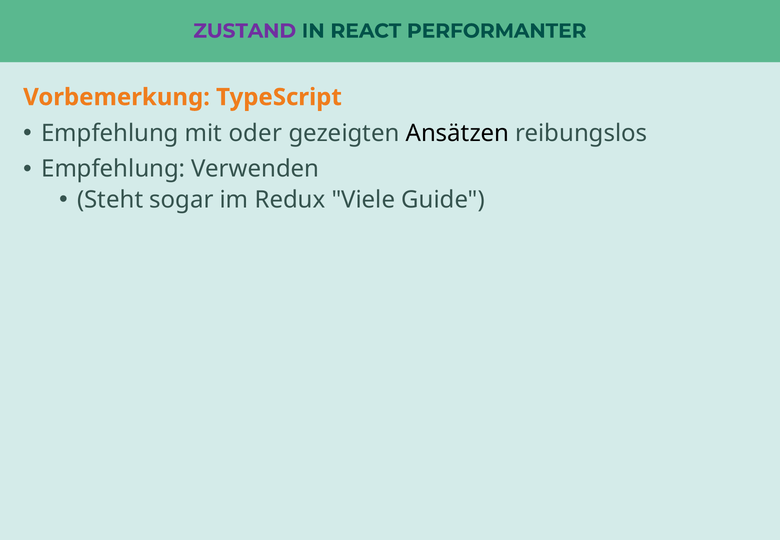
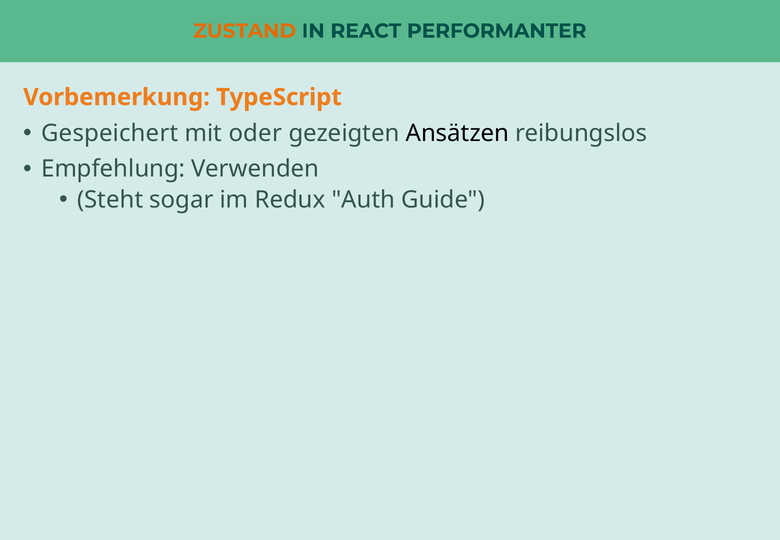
ZUSTAND colour: purple -> orange (245, 31)
Empfehlung: Empfehlung -> Gespeichert (110, 133)
Viele: Viele -> Auth (363, 200)
